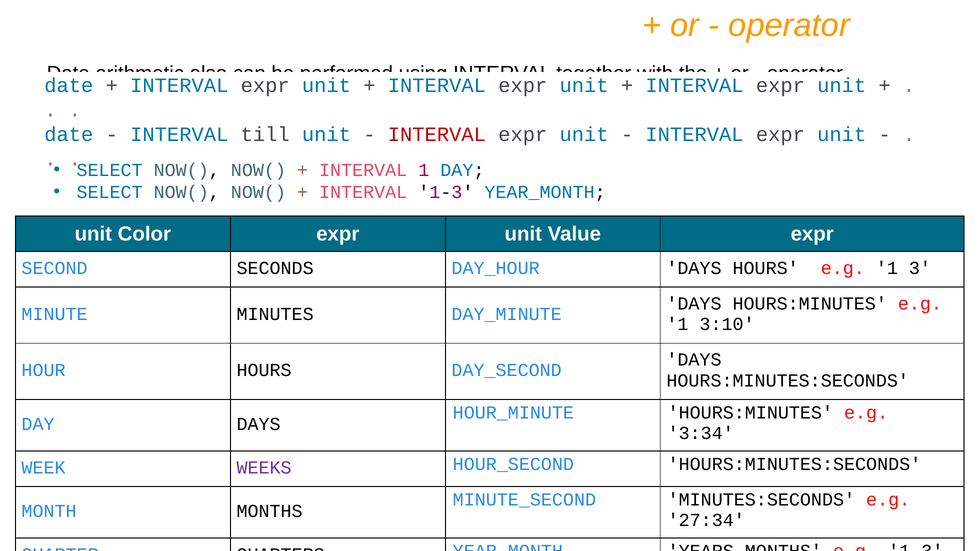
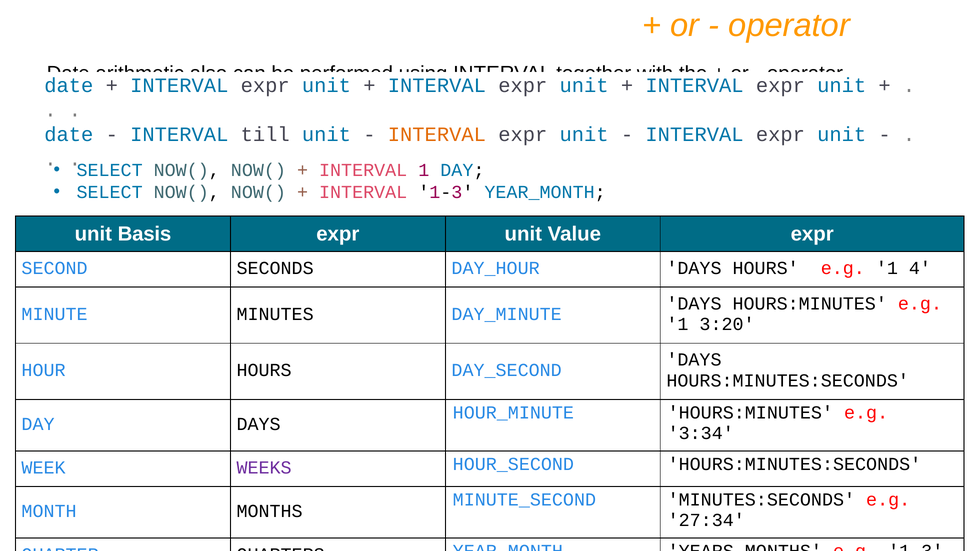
INTERVAL colour: red -> orange (437, 135)
Color: Color -> Basis (144, 234)
3: 3 -> 4 (920, 268)
3:10: 3:10 -> 3:20 (727, 325)
